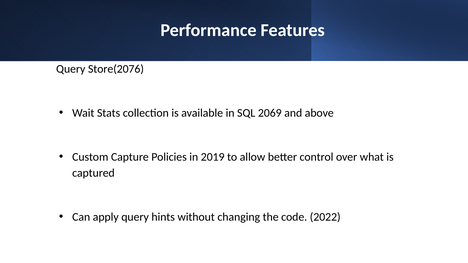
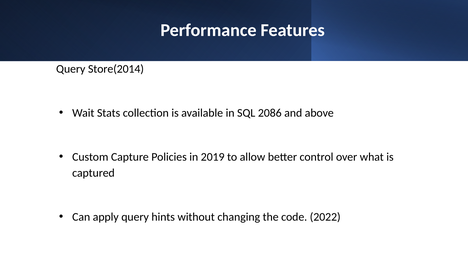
Store(2076: Store(2076 -> Store(2014 (116, 69)
2069: 2069 -> 2086 (270, 113)
